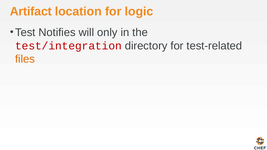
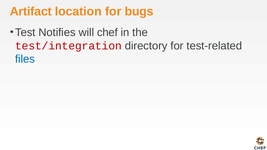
logic: logic -> bugs (139, 12)
only: only -> chef (107, 32)
files colour: orange -> blue (25, 59)
